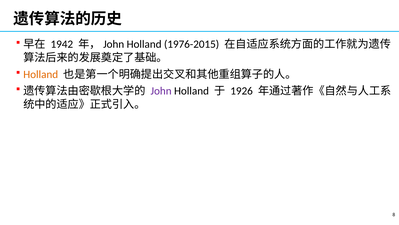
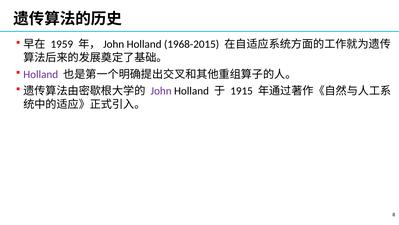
1942: 1942 -> 1959 (62, 44)
1976-2015: 1976-2015 -> 1968-2015 (192, 44)
Holland colour: orange -> purple (41, 74)
1926: 1926 -> 1915 (242, 91)
